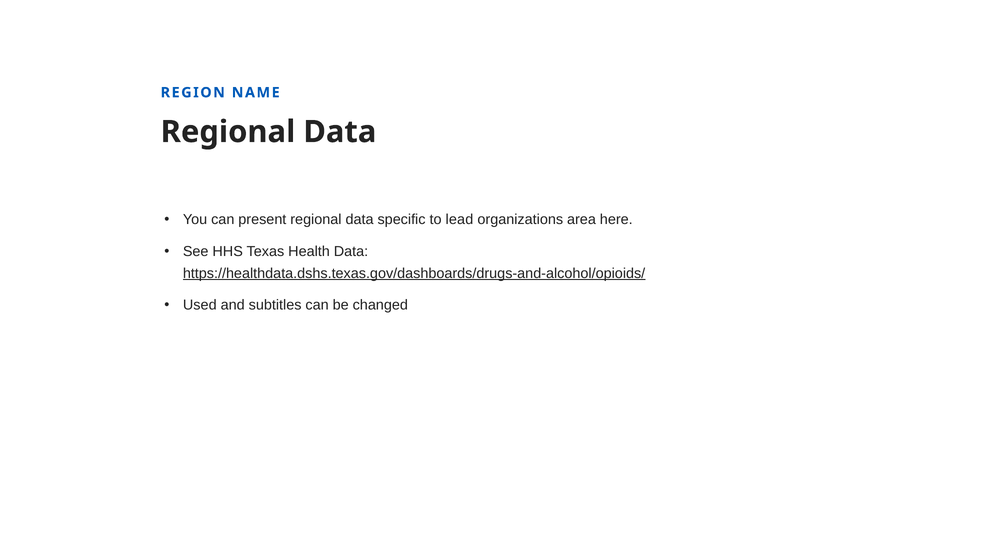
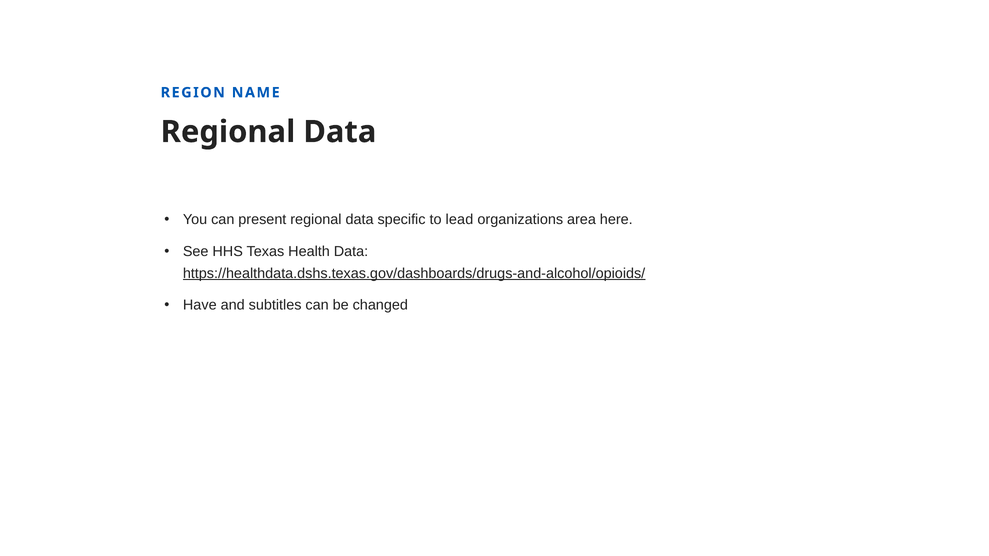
Used: Used -> Have (200, 305)
